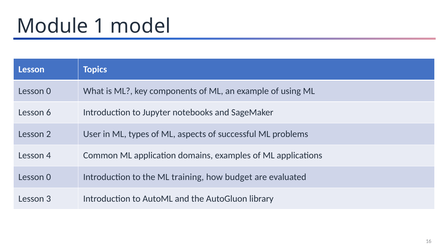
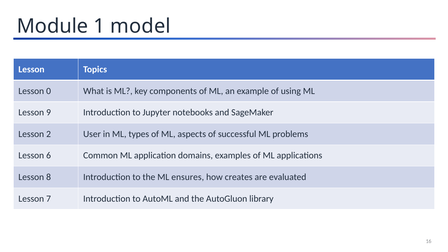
6: 6 -> 9 (49, 113)
4: 4 -> 6 (49, 156)
0: 0 -> 8 (49, 177)
training: training -> ensures (188, 177)
budget: budget -> creates (239, 177)
3: 3 -> 7 (49, 199)
